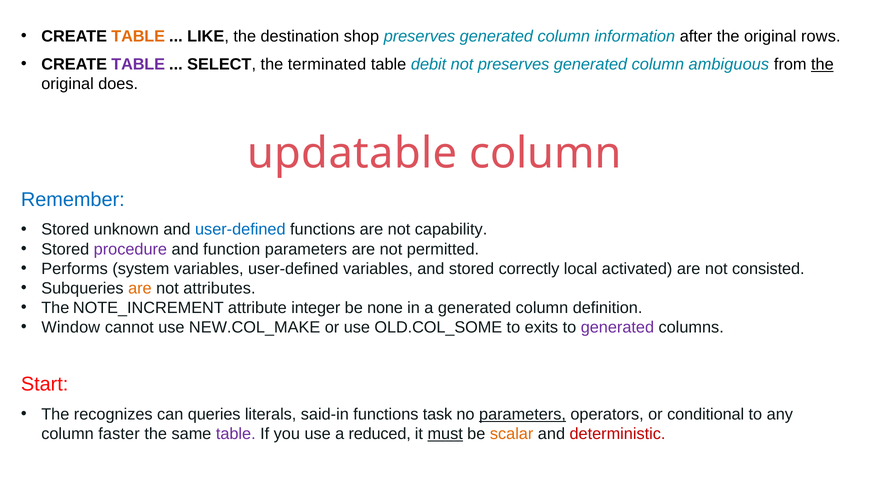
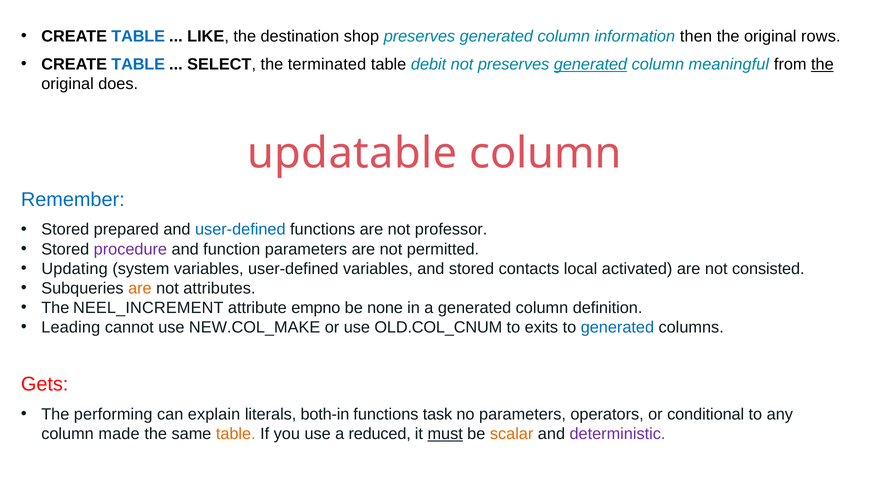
TABLE colour: orange -> blue (138, 36)
after: after -> then (696, 36)
TABLE colour: purple -> blue (138, 64)
generated underline: none -> present (590, 64)
ambiguous: ambiguous -> meaningful (729, 64)
unknown: unknown -> prepared (126, 230)
capability: capability -> professor (451, 230)
Performs: Performs -> Updating (75, 269)
correctly: correctly -> contacts (529, 269)
NOTE_INCREMENT: NOTE_INCREMENT -> NEEL_INCREMENT (148, 308)
integer: integer -> empno (316, 308)
Window: Window -> Leading (71, 327)
OLD.COL_SOME: OLD.COL_SOME -> OLD.COL_CNUM (438, 327)
generated colour: purple -> blue (617, 327)
Start: Start -> Gets (45, 384)
recognizes: recognizes -> performing (113, 414)
queries: queries -> explain (214, 414)
said-in: said-in -> both-in (325, 414)
parameters underline: present -> none (523, 414)
faster: faster -> made (119, 434)
table colour: purple -> orange (236, 434)
deterministic colour: red -> purple (618, 434)
